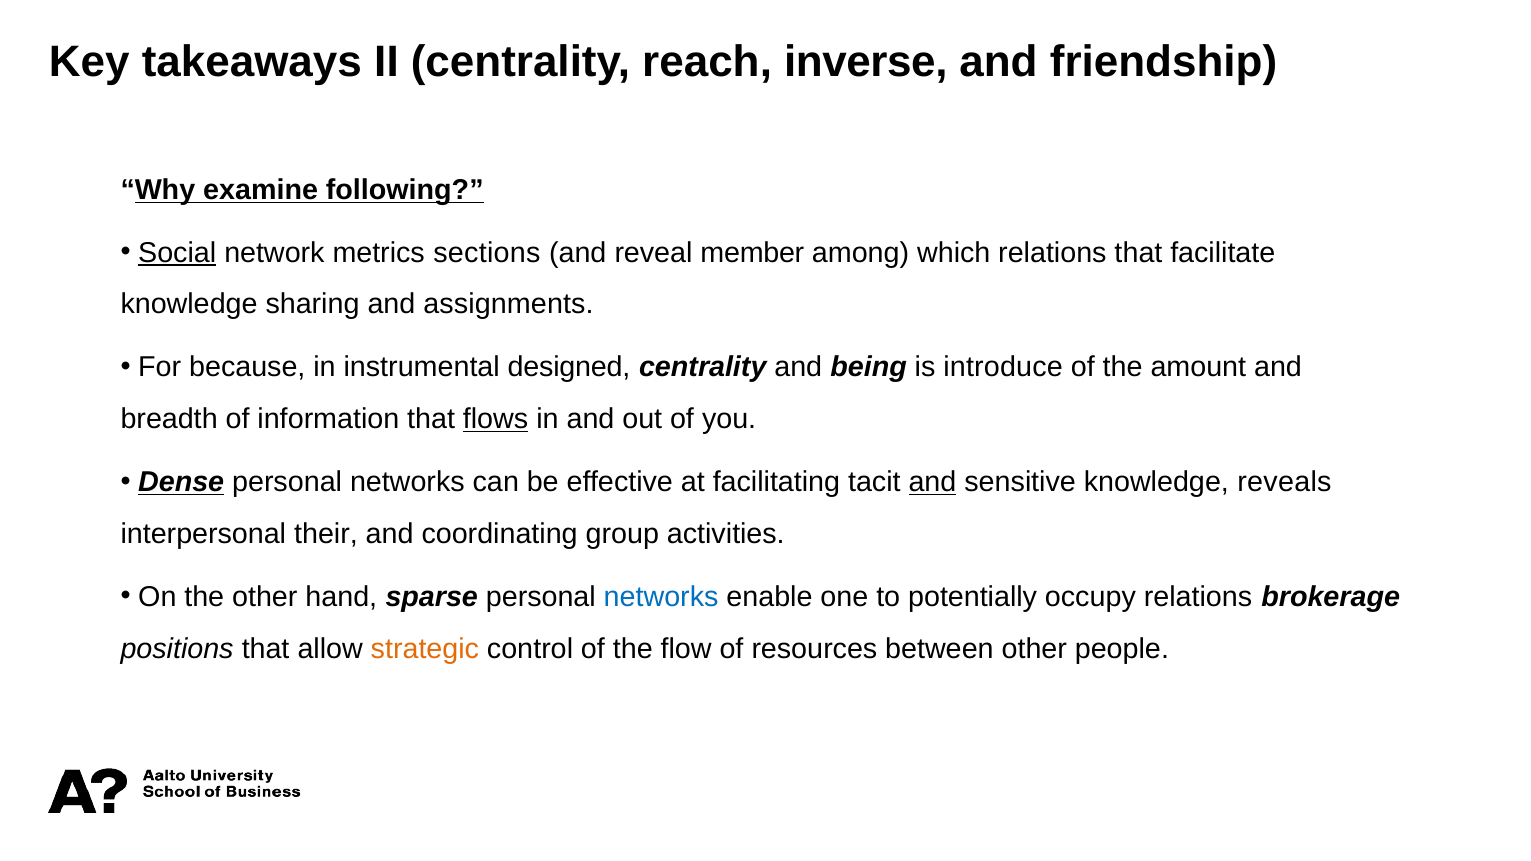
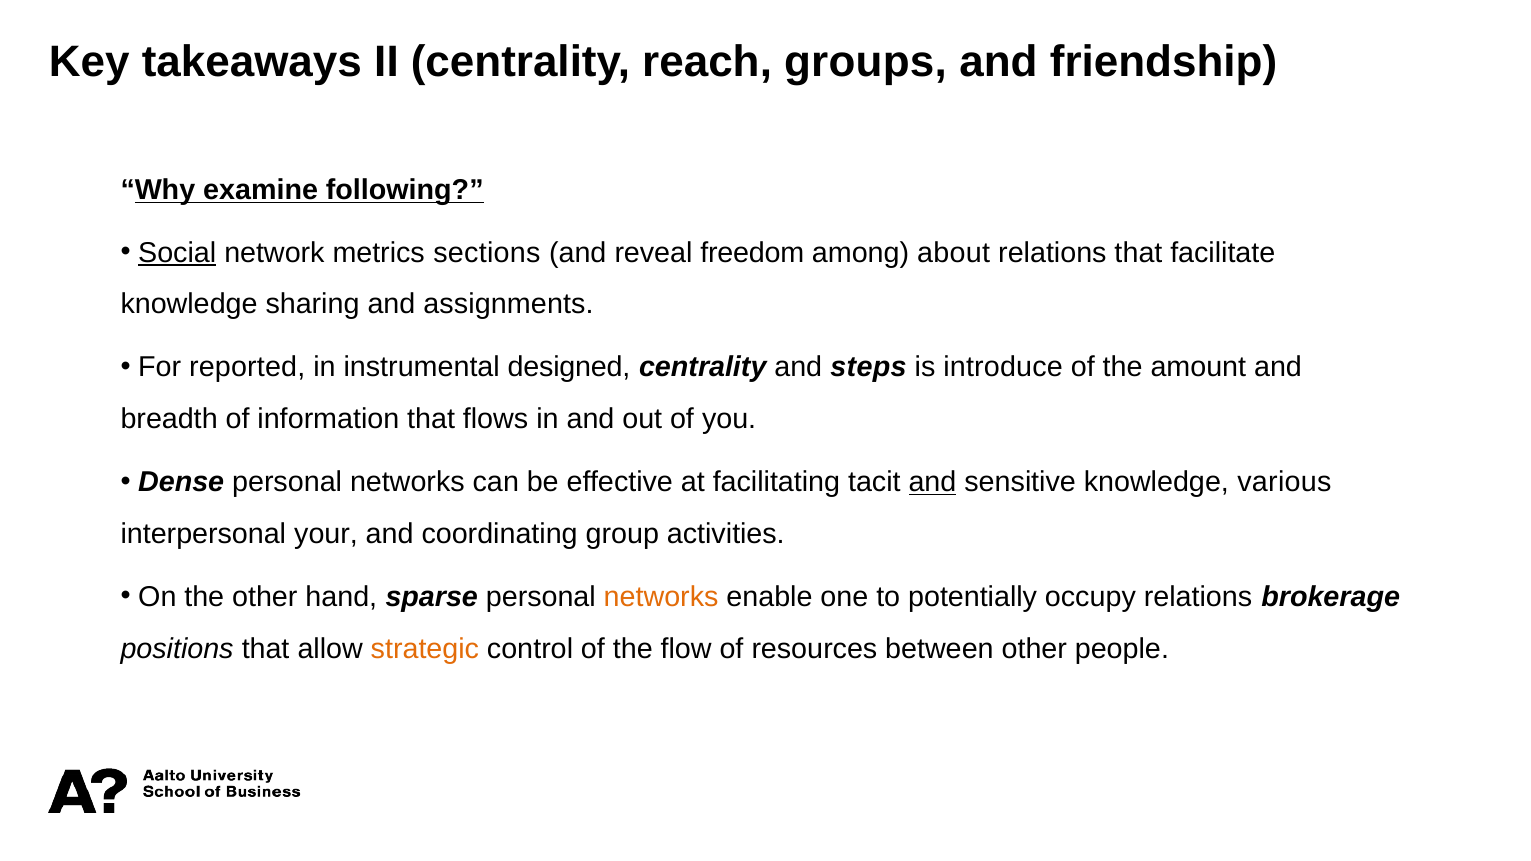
inverse: inverse -> groups (865, 62)
member: member -> freedom (752, 253)
which: which -> about (954, 253)
because: because -> reported (247, 368)
being: being -> steps (869, 368)
flows underline: present -> none (496, 419)
Dense underline: present -> none (181, 482)
reveals: reveals -> various (1284, 482)
their: their -> your (326, 534)
networks colour: blue -> orange (661, 597)
